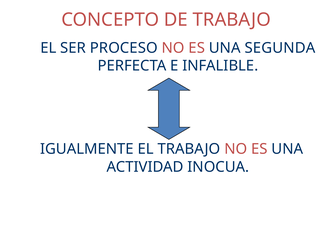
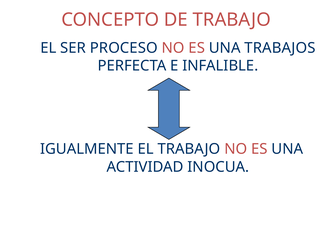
SEGUNDA: SEGUNDA -> TRABAJOS (280, 48)
